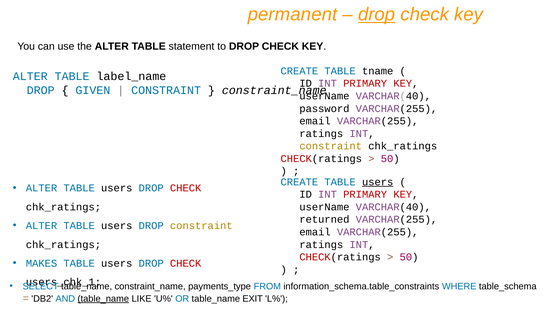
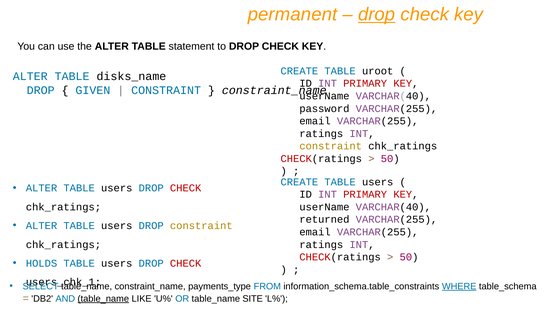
tname: tname -> uroot (378, 71)
label_name: label_name -> disks_name (131, 76)
users underline: present -> none (378, 182)
MAKES: MAKES -> HOLDS (42, 264)
WHERE underline: none -> present (459, 287)
EXIT: EXIT -> SITE (253, 299)
